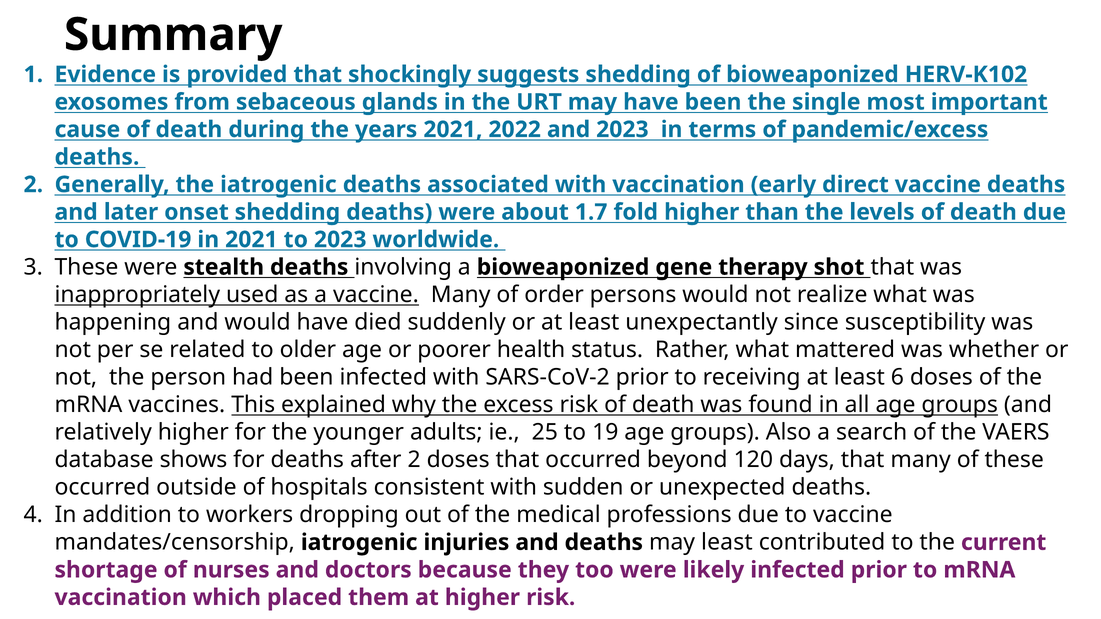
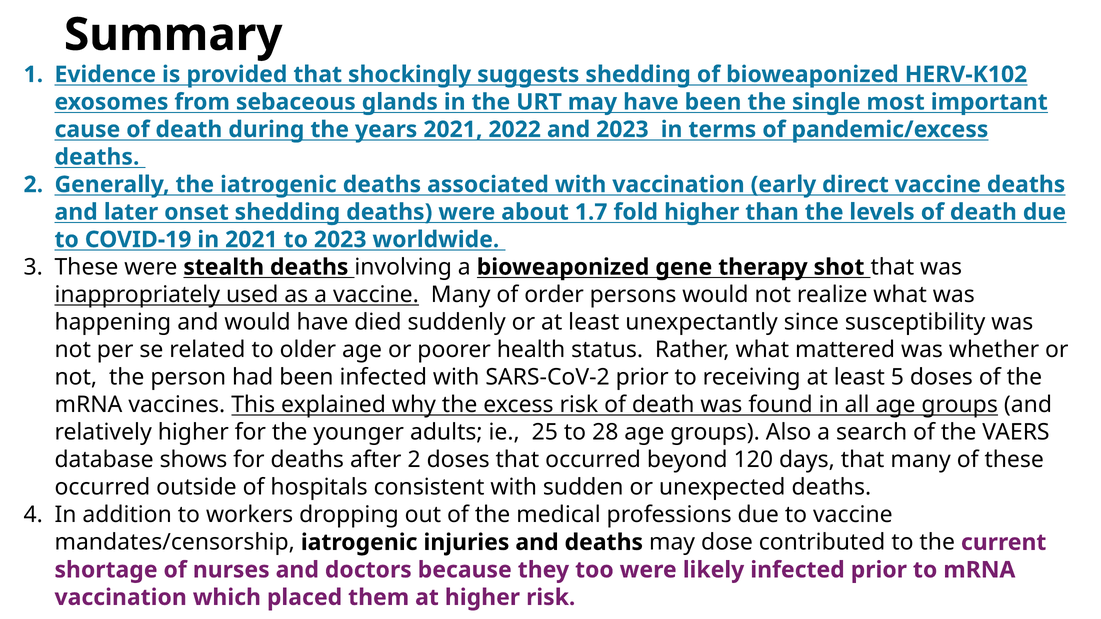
6: 6 -> 5 (897, 377)
19: 19 -> 28 (605, 432)
may least: least -> dose (727, 543)
